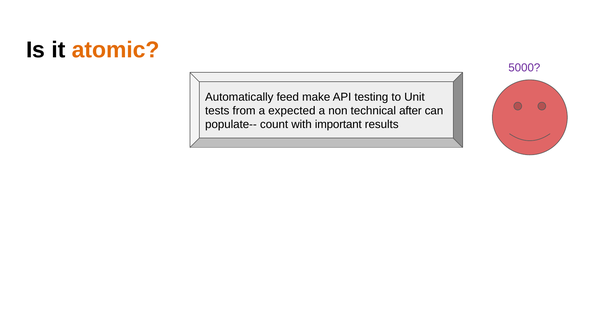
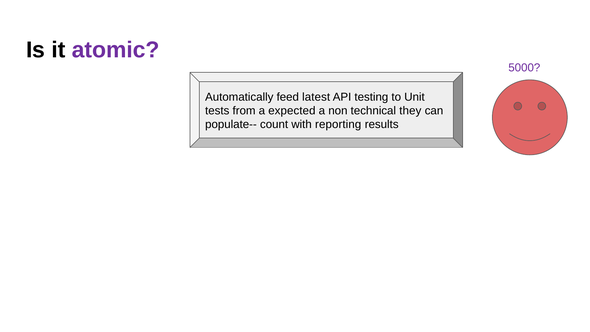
atomic colour: orange -> purple (116, 50)
make: make -> latest (316, 97)
after: after -> they (410, 111)
important: important -> reporting (338, 124)
